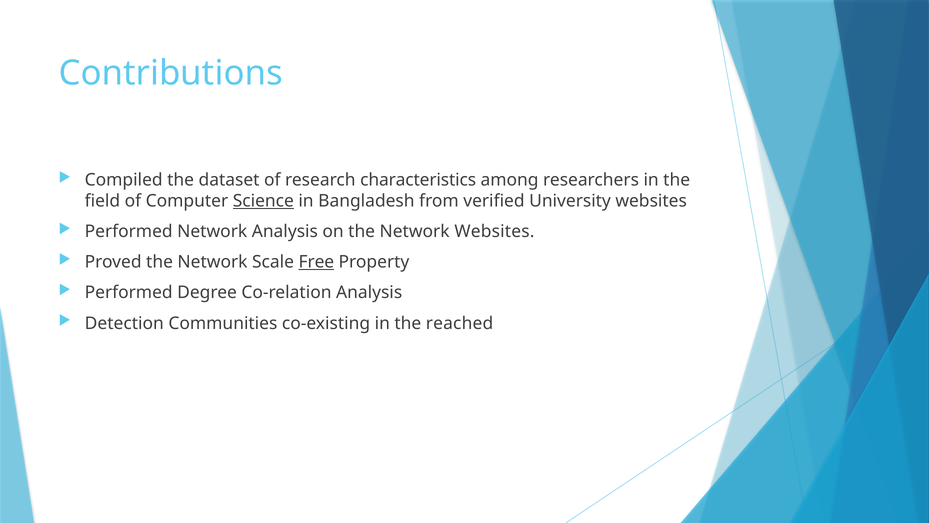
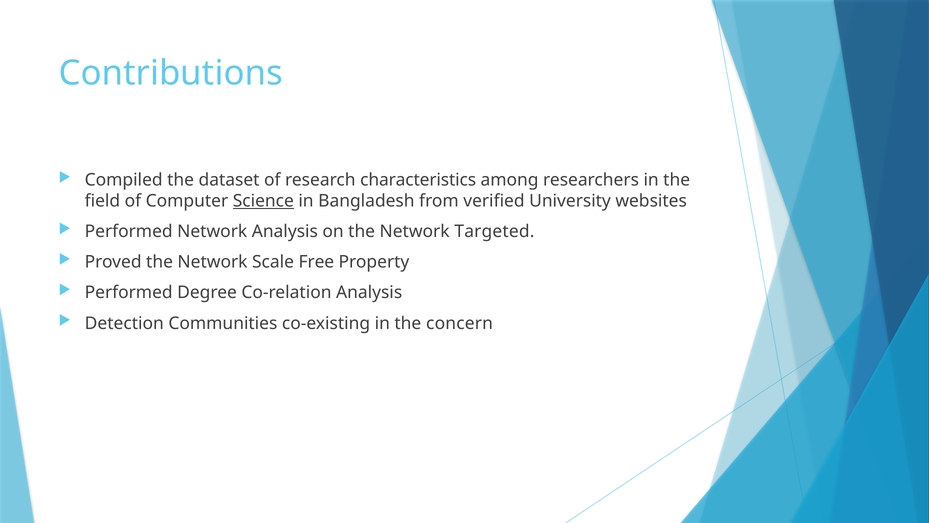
Network Websites: Websites -> Targeted (494, 231)
Free underline: present -> none (316, 262)
reached: reached -> concern (460, 323)
